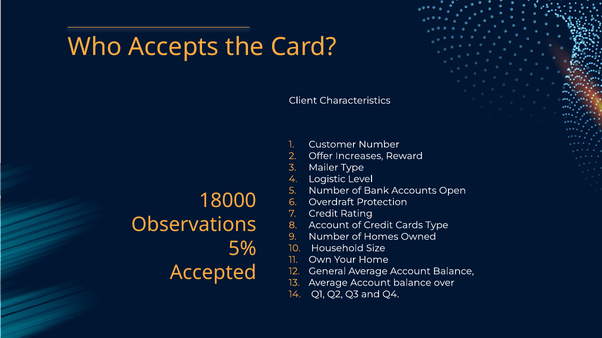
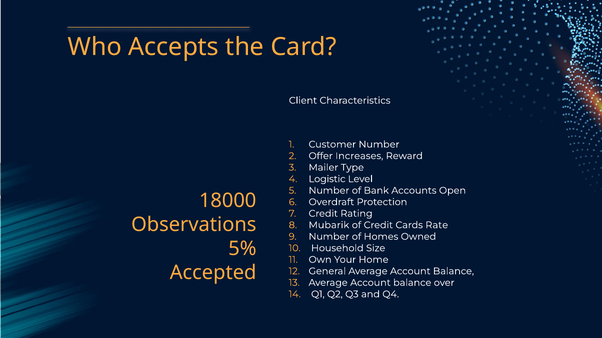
Account: Account -> Mubarik (329, 225)
Cards Type: Type -> Rate (437, 225)
